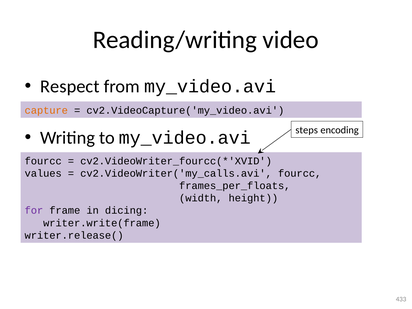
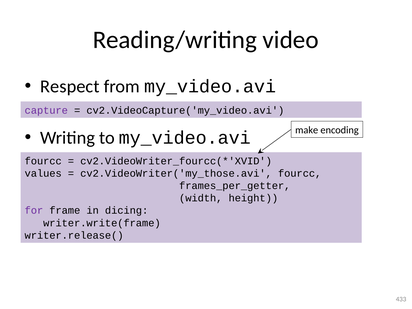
capture colour: orange -> purple (46, 110)
steps: steps -> make (307, 130)
cv2.VideoWriter('my_calls.avi: cv2.VideoWriter('my_calls.avi -> cv2.VideoWriter('my_those.avi (176, 174)
frames_per_floats: frames_per_floats -> frames_per_getter (235, 186)
